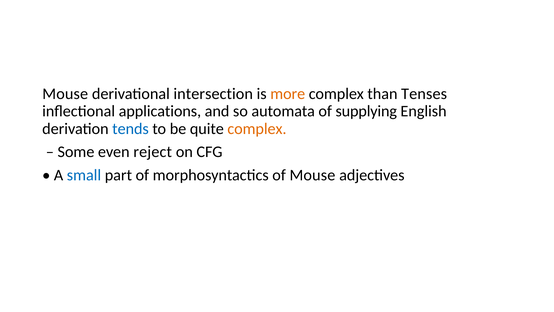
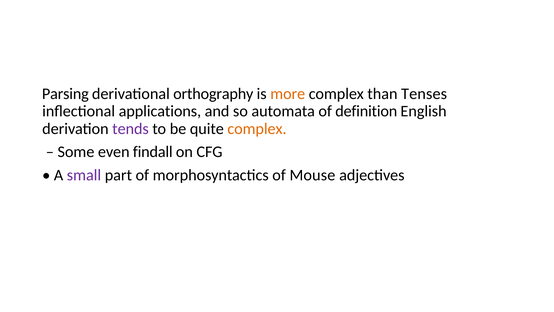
Mouse: Mouse -> Parsing (65, 94)
intersection: intersection -> orthography (213, 94)
supplying: supplying -> definition (366, 111)
tends colour: blue -> purple (131, 129)
reject: reject -> findall (153, 152)
small colour: blue -> purple (84, 175)
